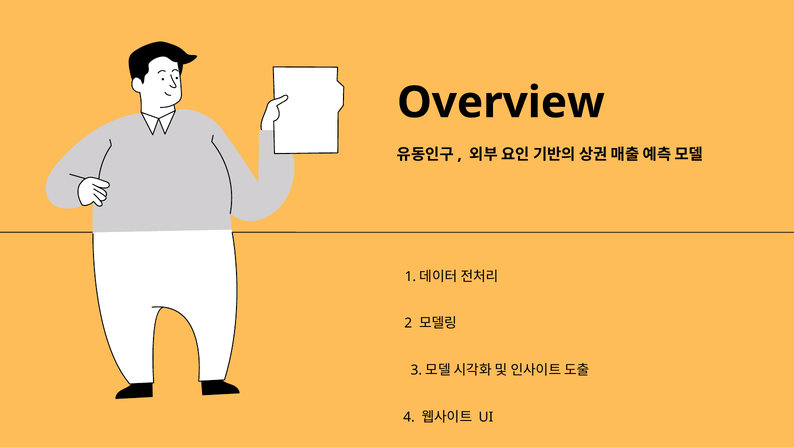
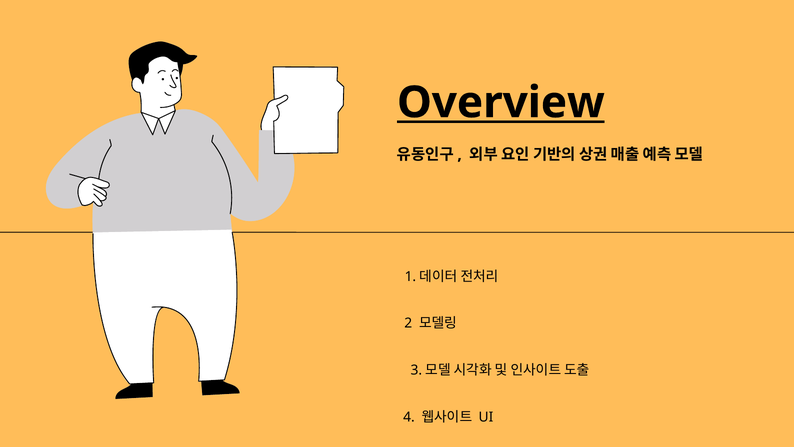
Overview underline: none -> present (501, 103)
